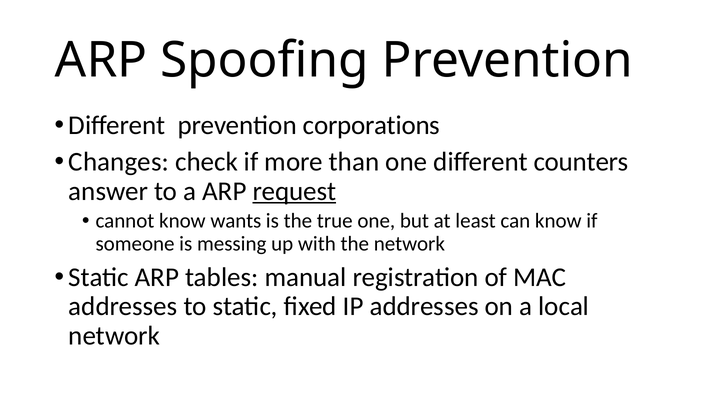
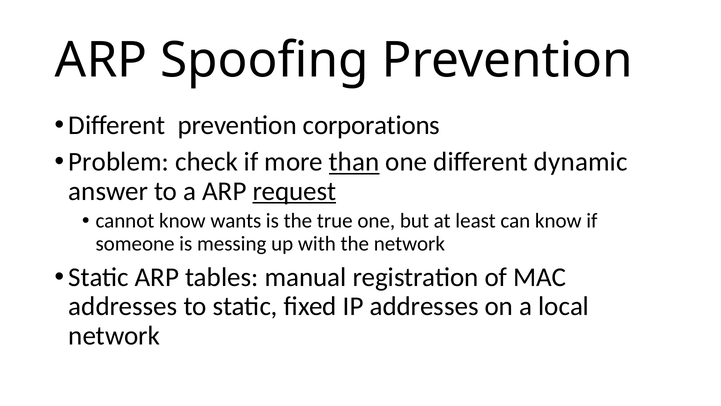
Changes: Changes -> Problem (119, 162)
than underline: none -> present (354, 162)
counters: counters -> dynamic (581, 162)
